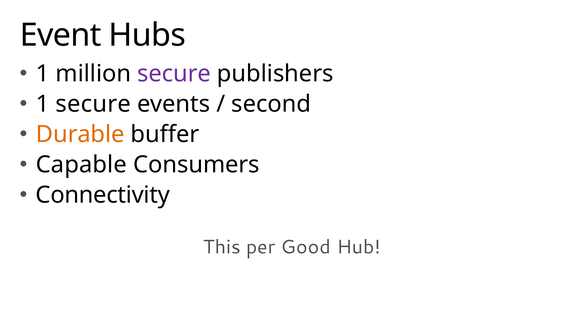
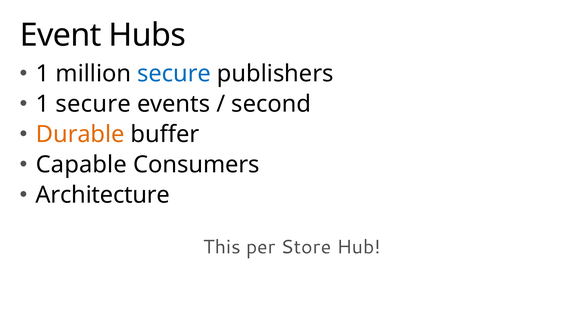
secure colour: purple -> blue (174, 74)
Connectivity: Connectivity -> Architecture (103, 195)
Good: Good -> Store (306, 247)
